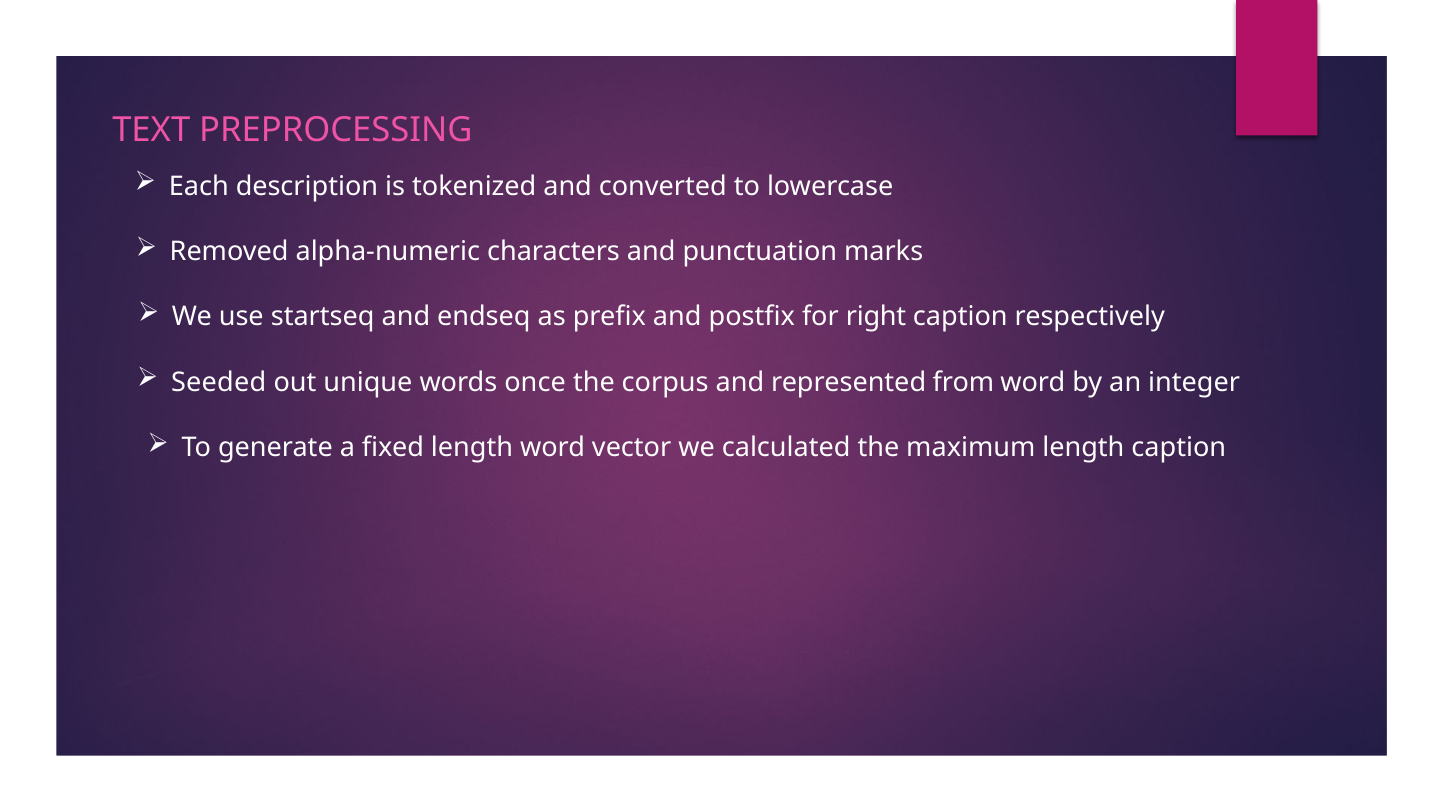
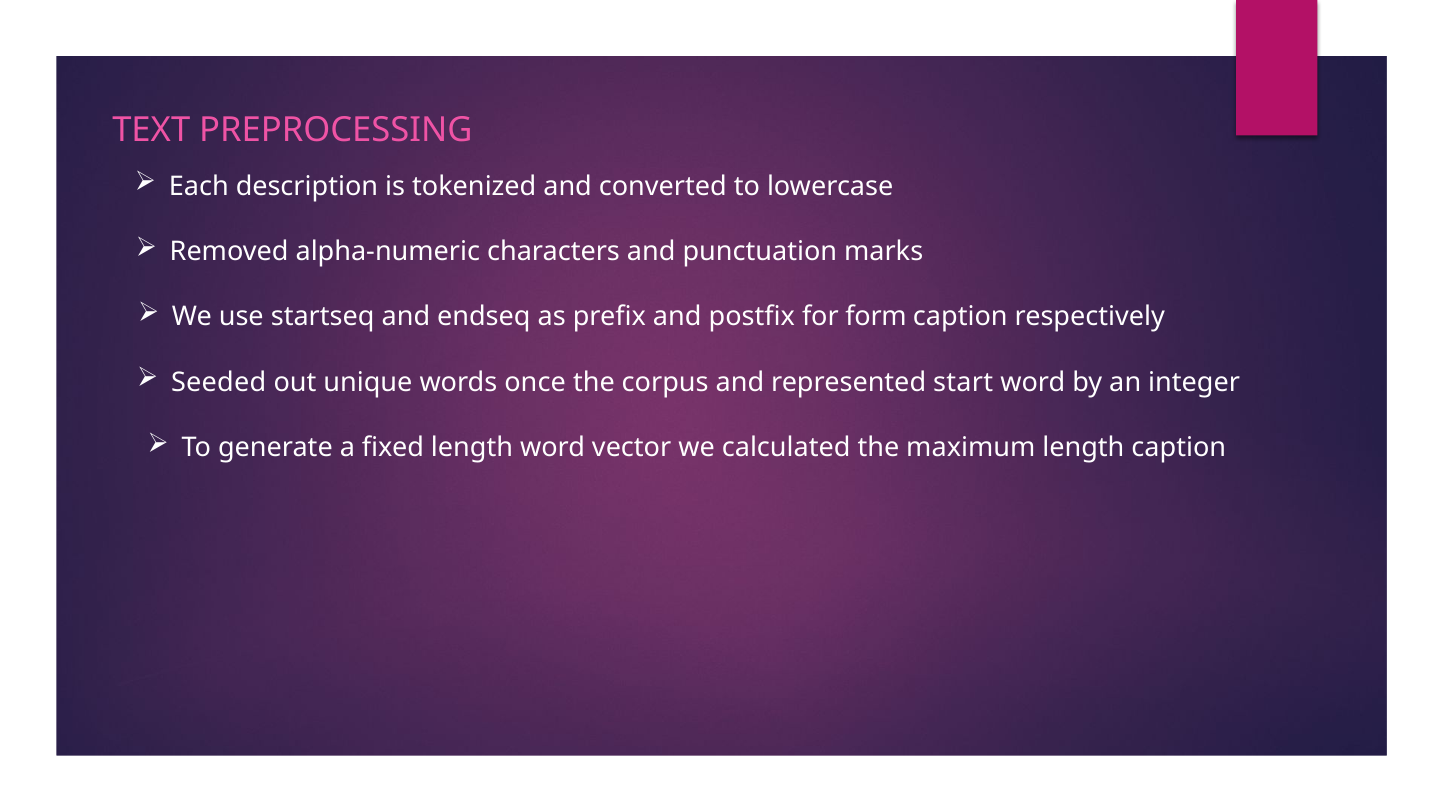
right: right -> form (876, 317)
from: from -> start (963, 382)
